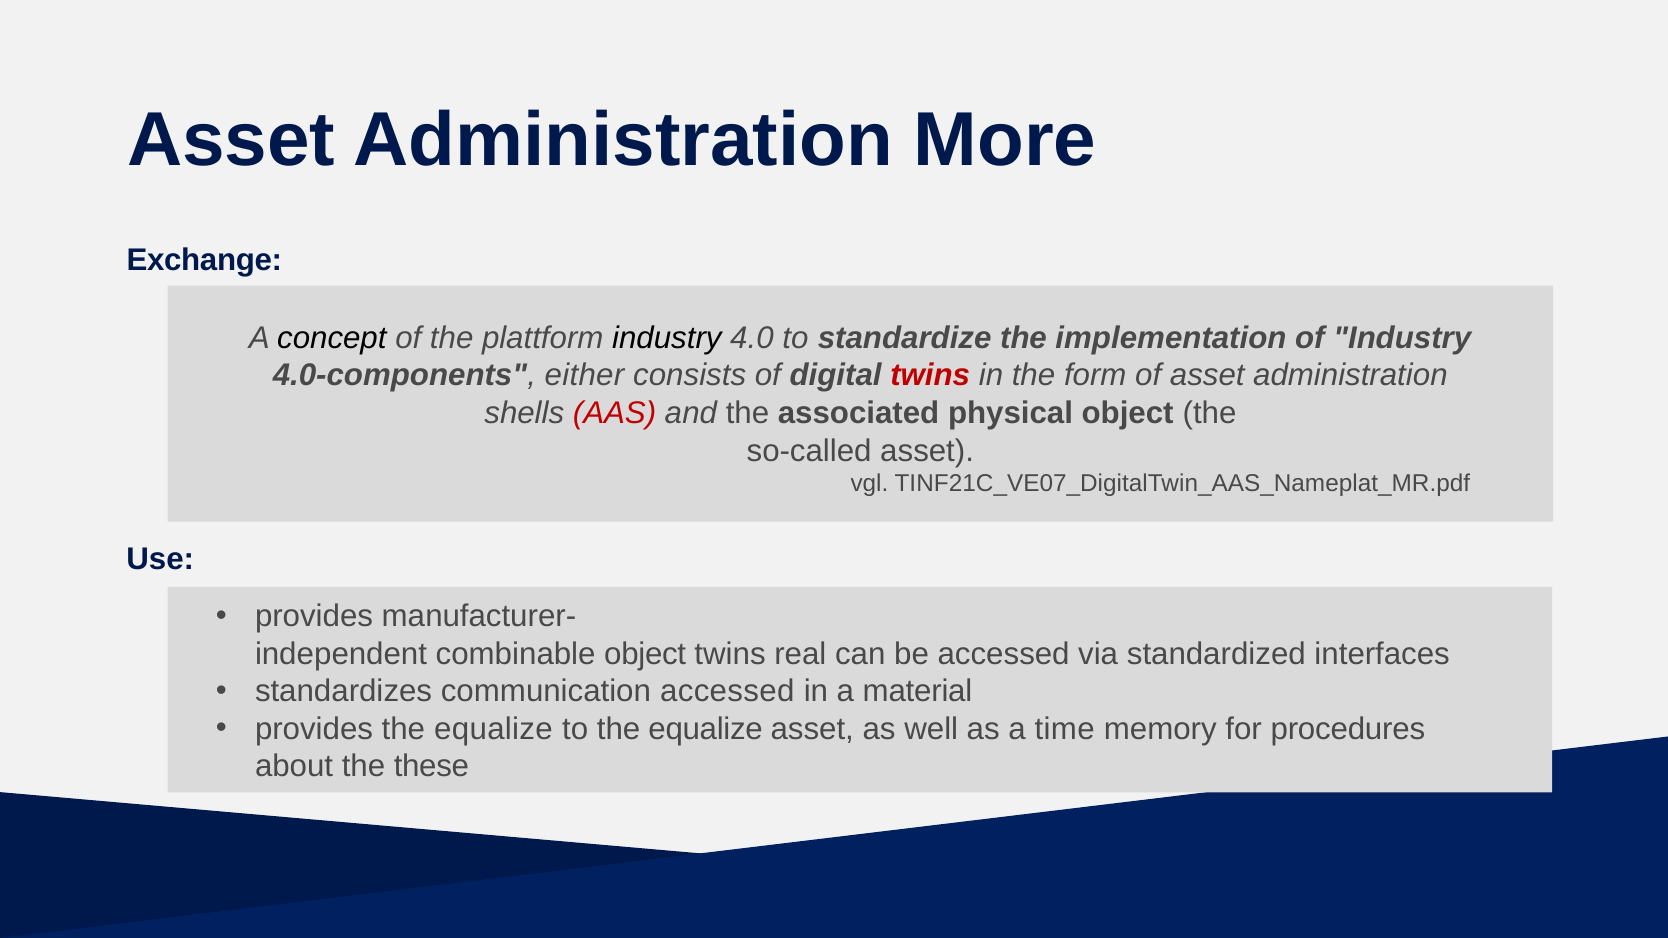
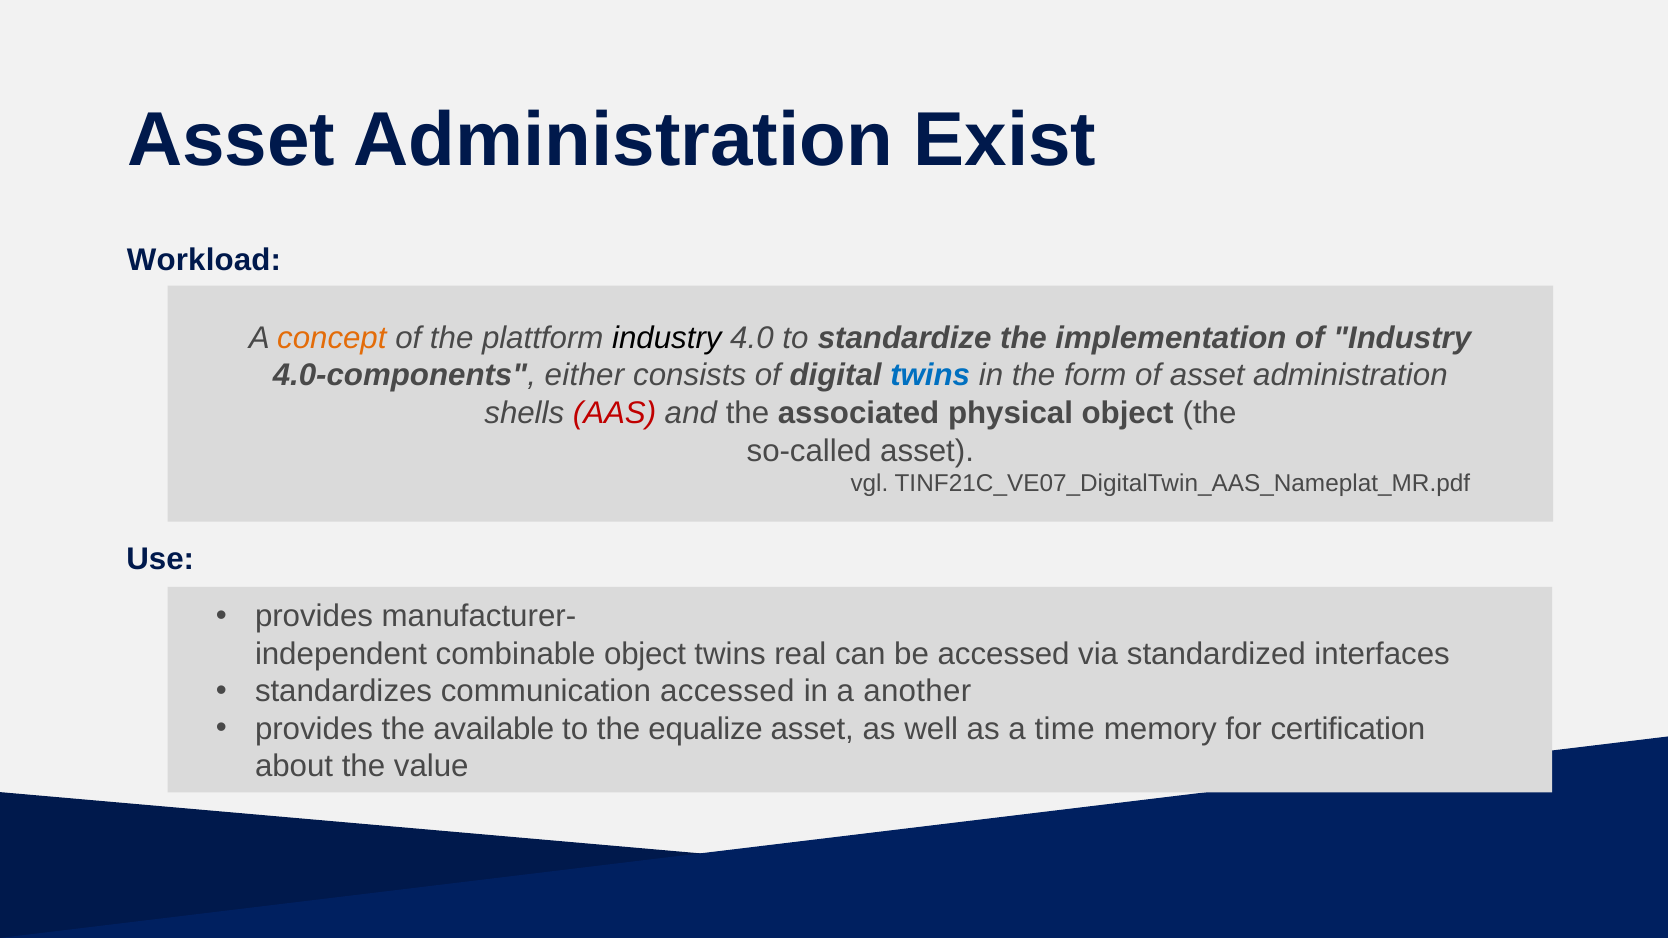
More: More -> Exist (1005, 140)
Exchange: Exchange -> Workload (204, 260)
concept colour: black -> orange (332, 338)
twins colour: red -> blue (930, 376)
material: material -> another (917, 692)
provides the equalize: equalize -> available (494, 729)
procedures: procedures -> certification (1348, 729)
these: these -> value (431, 767)
